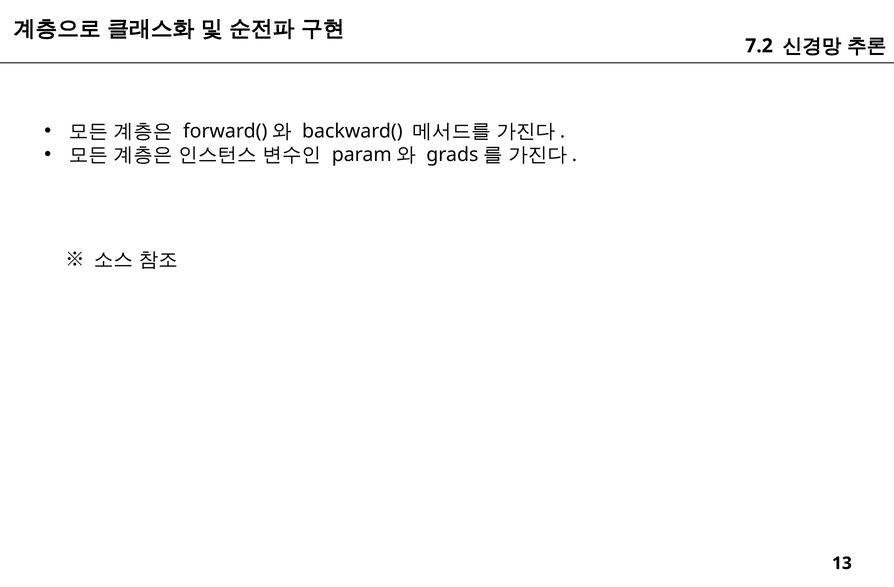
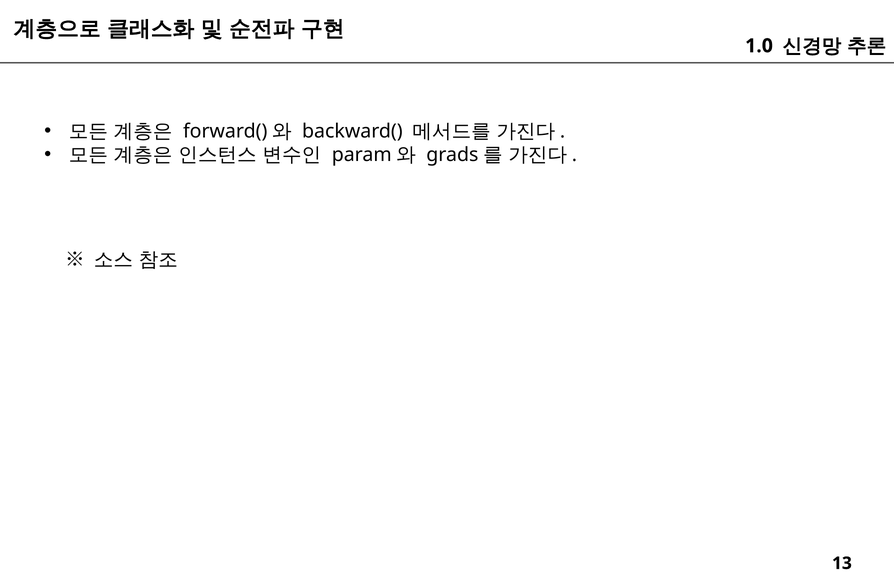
7.2: 7.2 -> 1.0 (759, 46)
